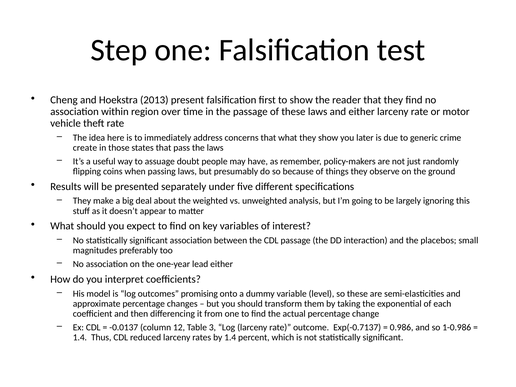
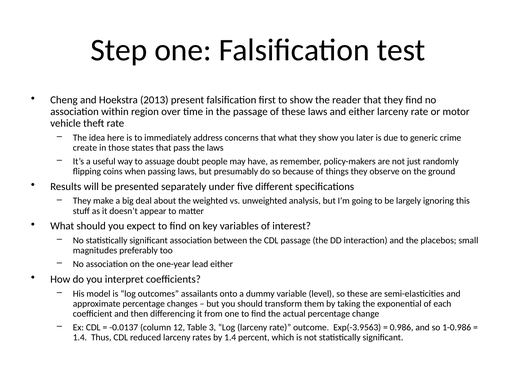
promising: promising -> assailants (199, 294)
Exp(-0.7137: Exp(-0.7137 -> Exp(-3.9563 (357, 327)
